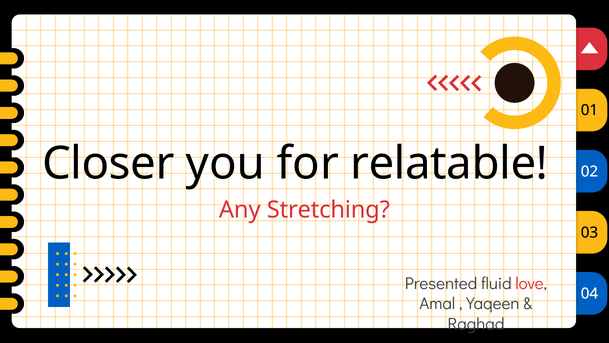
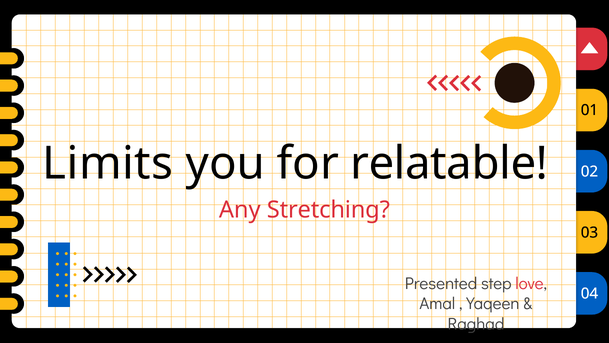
Closer: Closer -> Limits (108, 163)
fluid: fluid -> step (496, 283)
